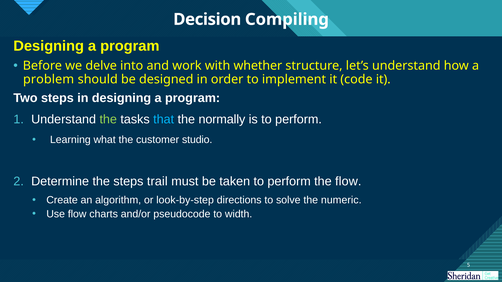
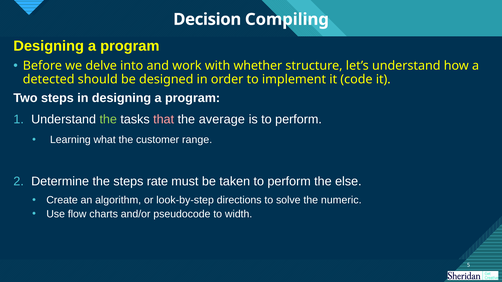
problem: problem -> detected (49, 79)
that colour: light blue -> pink (164, 120)
normally: normally -> average (222, 120)
studio: studio -> range (197, 140)
trail: trail -> rate (157, 182)
the flow: flow -> else (348, 182)
